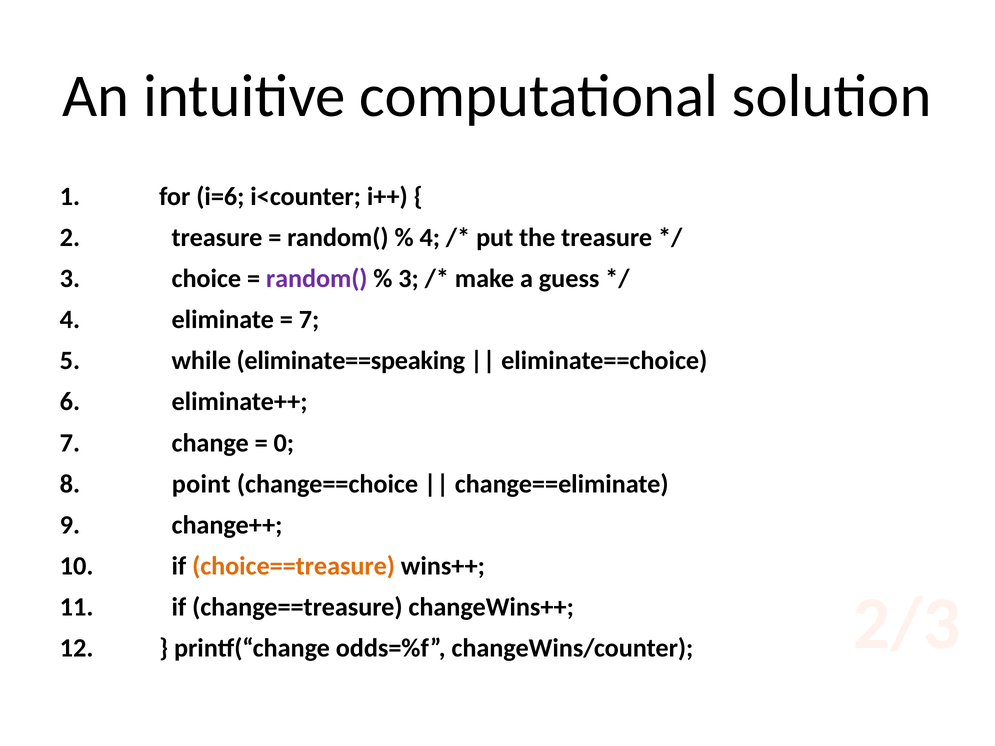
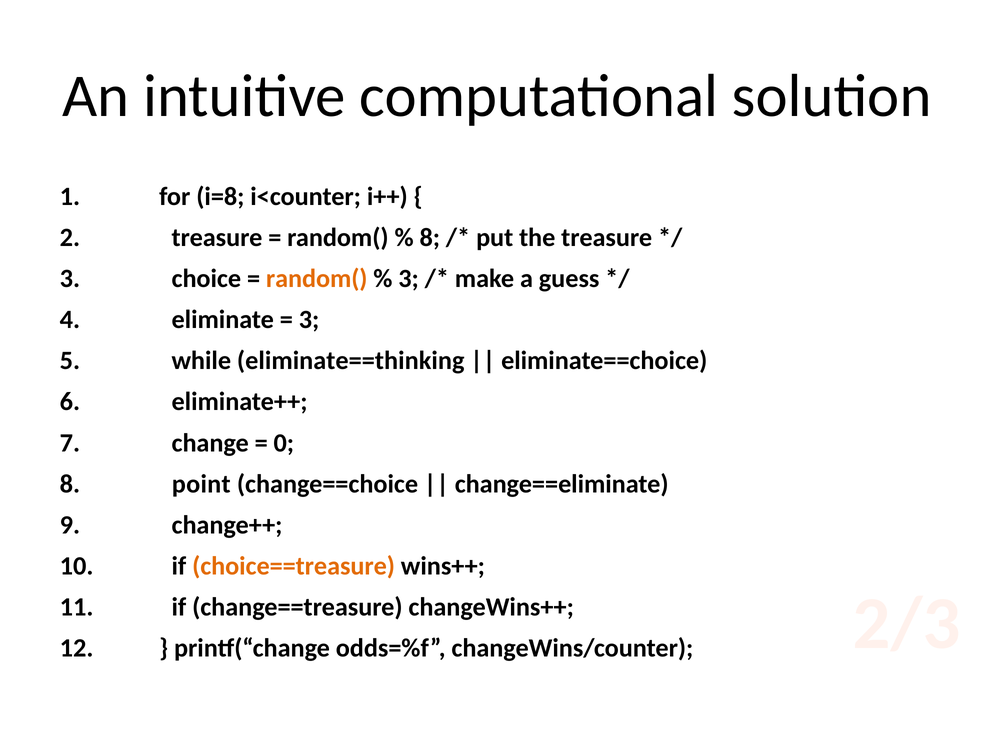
i=6: i=6 -> i=8 (220, 197)
4: 4 -> 8 (430, 238)
random( colour: purple -> orange (317, 279)
7: 7 -> 3 (309, 320)
eliminate==speaking: eliminate==speaking -> eliminate==thinking (351, 361)
